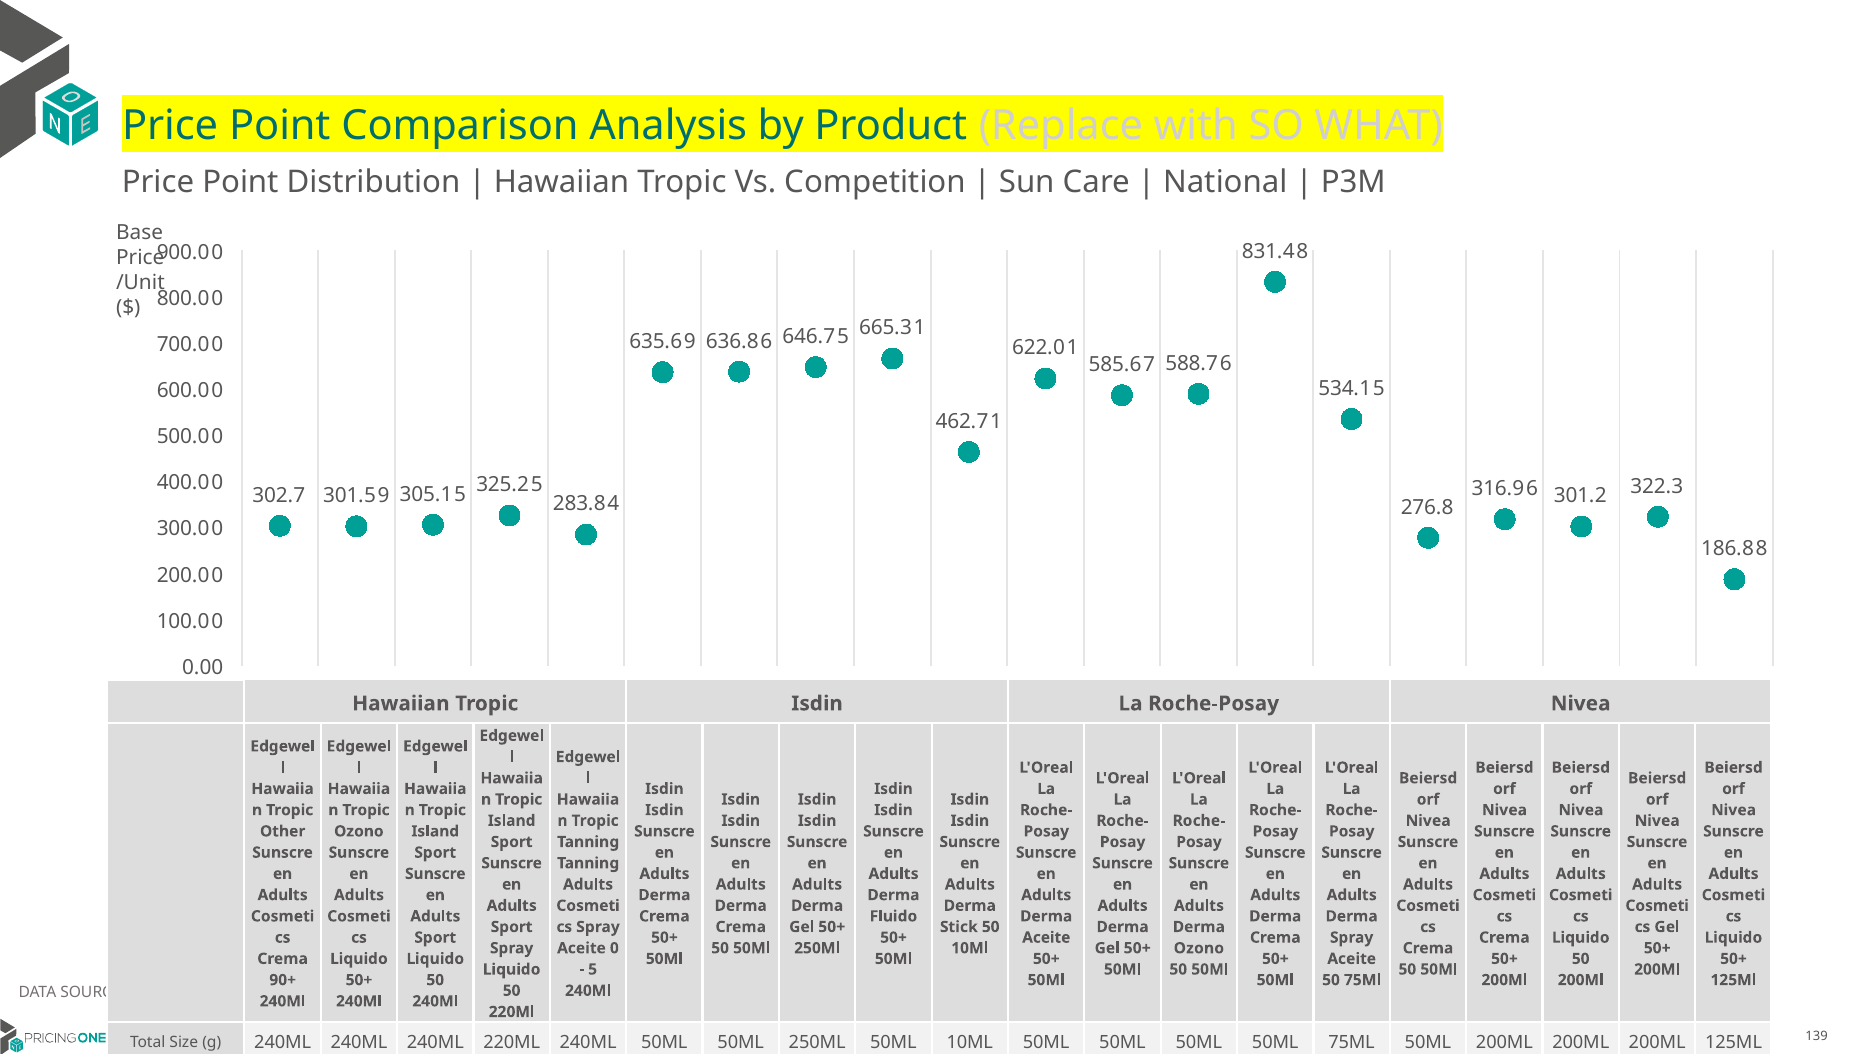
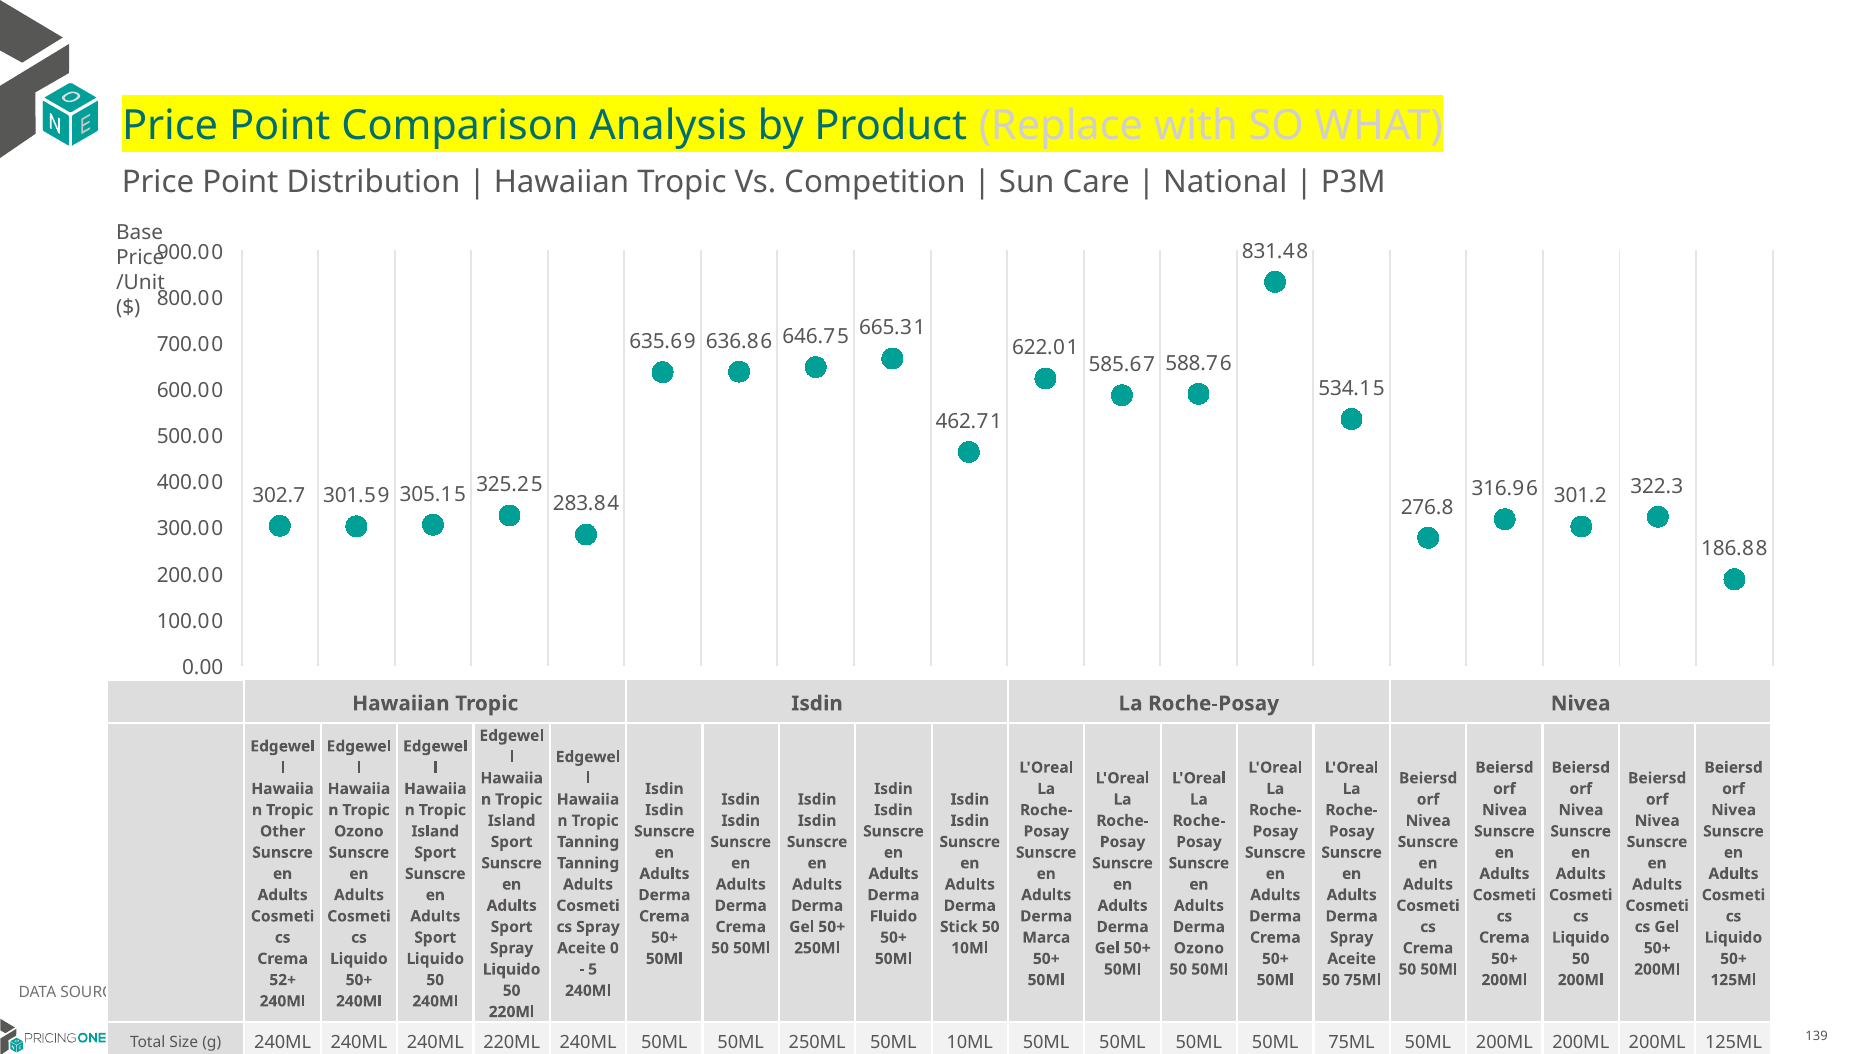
Aceite: Aceite -> Marca (1046, 938)
90+: 90+ -> 52+ (283, 980)
